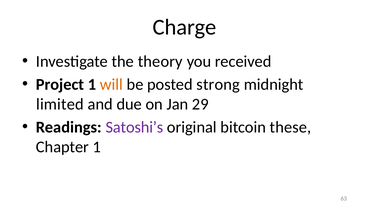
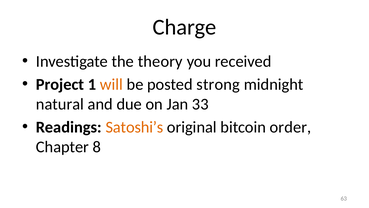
limited: limited -> natural (60, 104)
29: 29 -> 33 (200, 104)
Satoshi’s colour: purple -> orange (134, 127)
these: these -> order (290, 127)
Chapter 1: 1 -> 8 (97, 147)
